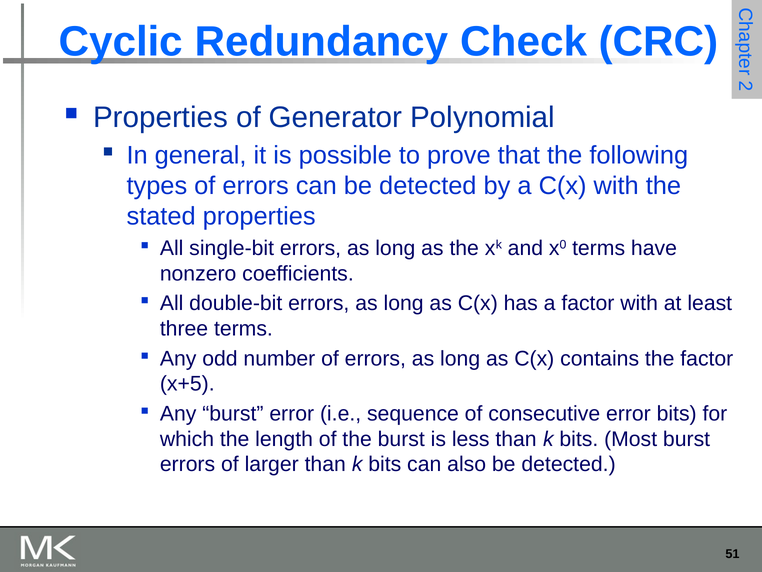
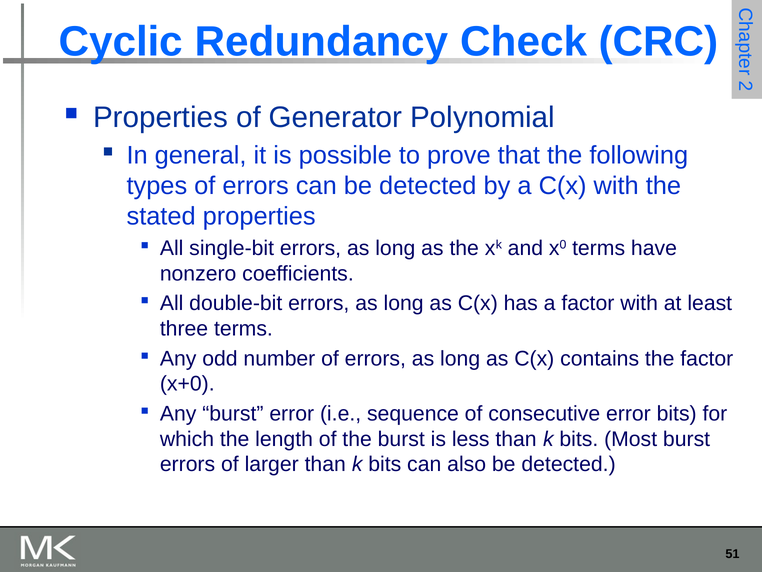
x+5: x+5 -> x+0 (187, 384)
